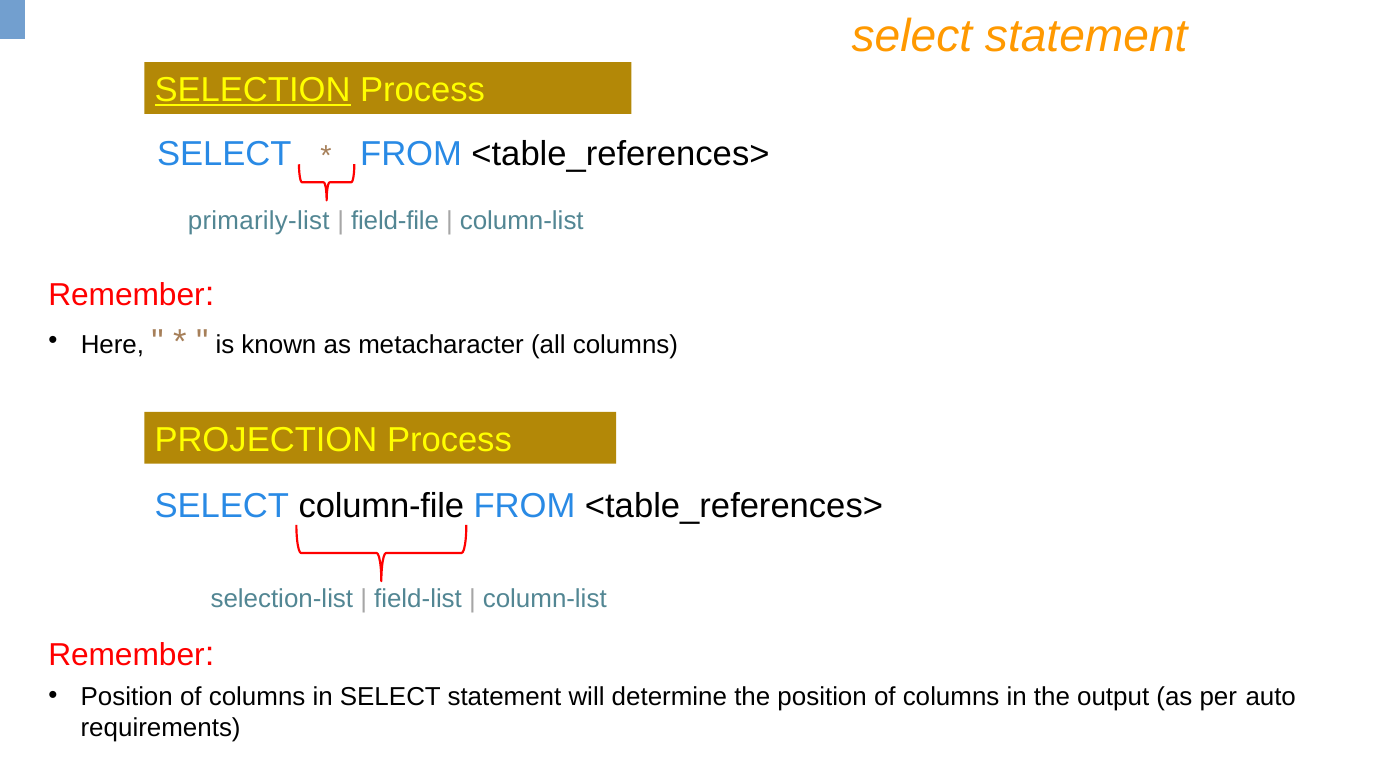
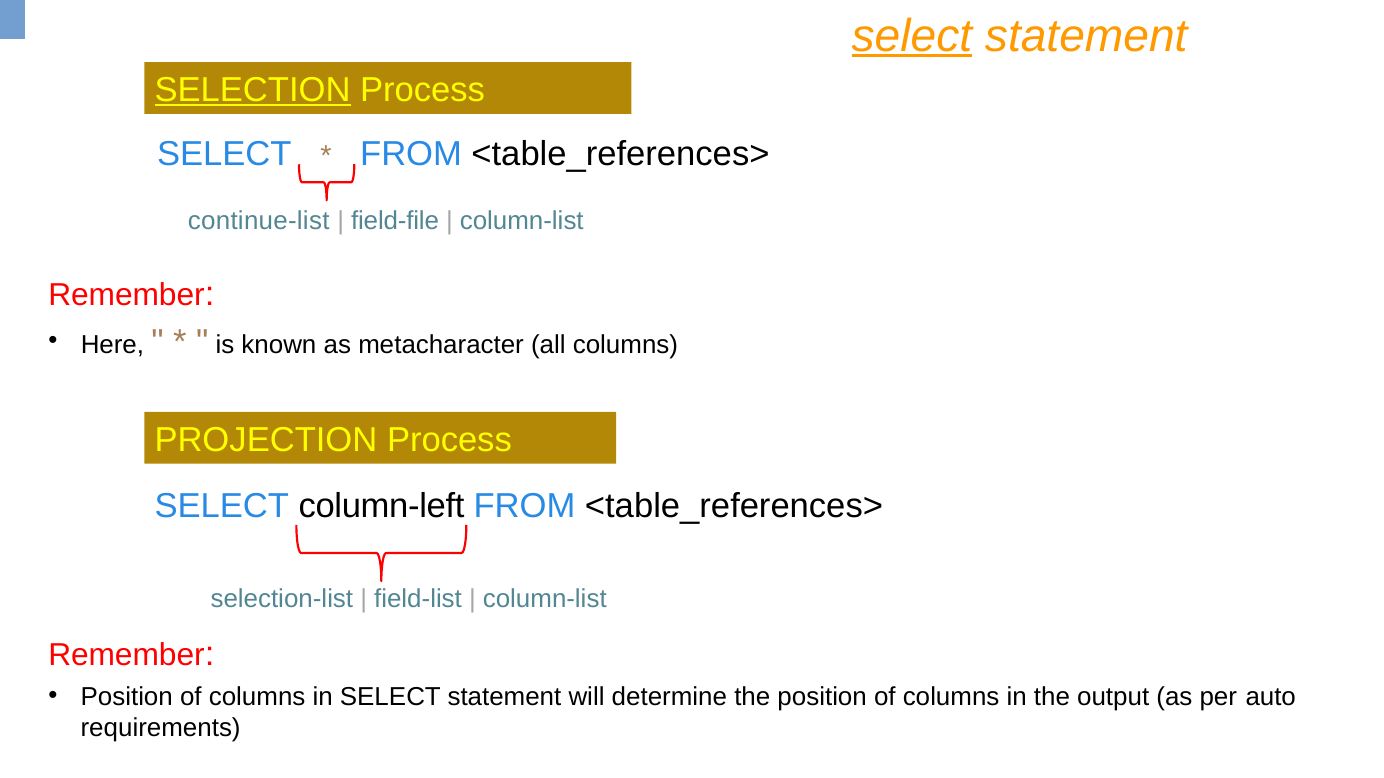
select underline: none -> present (912, 36)
primarily-list: primarily-list -> continue-list (259, 222)
column-file: column-file -> column-left (381, 506)
